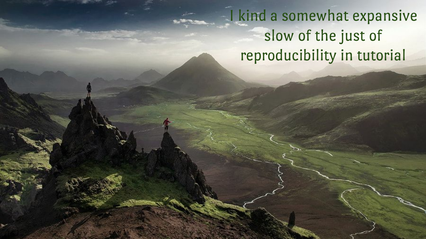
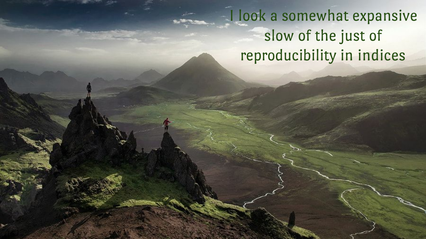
kind: kind -> look (252, 16)
tutorial: tutorial -> indices (382, 55)
